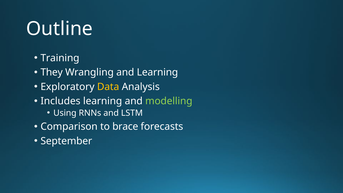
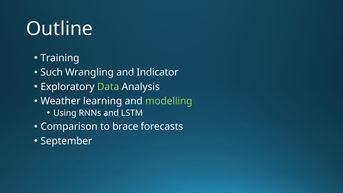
They: They -> Such (52, 72)
and Learning: Learning -> Indicator (157, 72)
Data colour: yellow -> light green (108, 87)
Includes: Includes -> Weather (61, 101)
